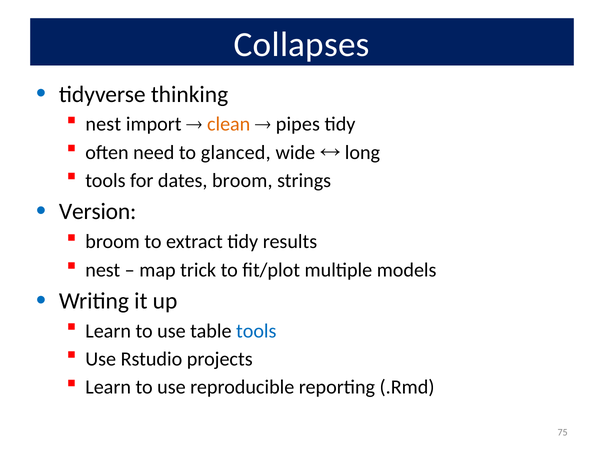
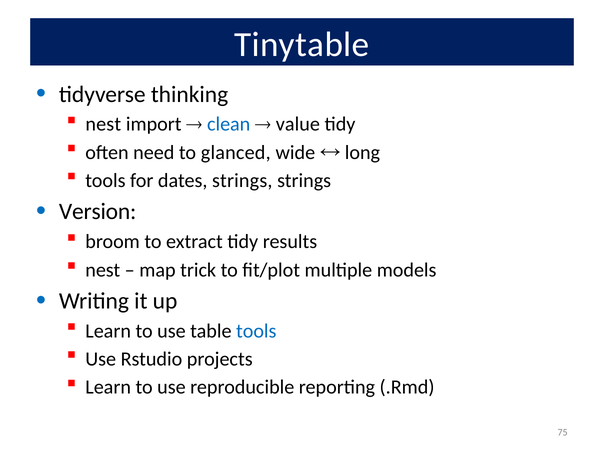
Collapses: Collapses -> Tinytable (302, 45)
clean colour: orange -> blue (229, 124)
pipes: pipes -> value (298, 124)
dates broom: broom -> strings (242, 181)
